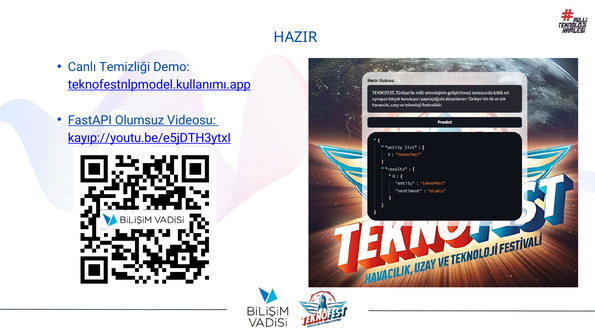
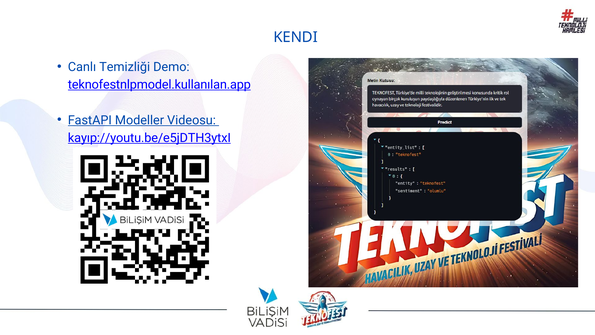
HAZIR: HAZIR -> KENDI (296, 37)
teknofestnlpmodel.kullanımı.app: teknofestnlpmodel.kullanımı.app -> teknofestnlpmodel.kullanılan.app (159, 85)
Olumsuz: Olumsuz -> Modeller (140, 120)
